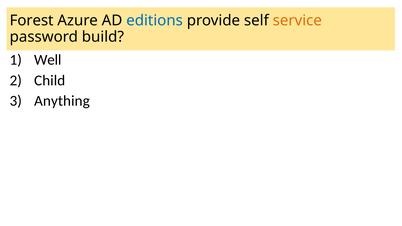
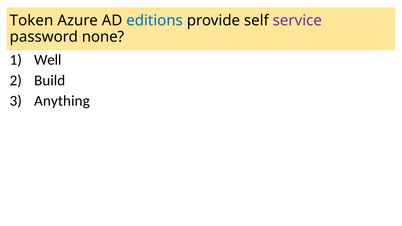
Forest: Forest -> Token (31, 21)
service colour: orange -> purple (297, 21)
build: build -> none (103, 37)
Child: Child -> Build (50, 80)
